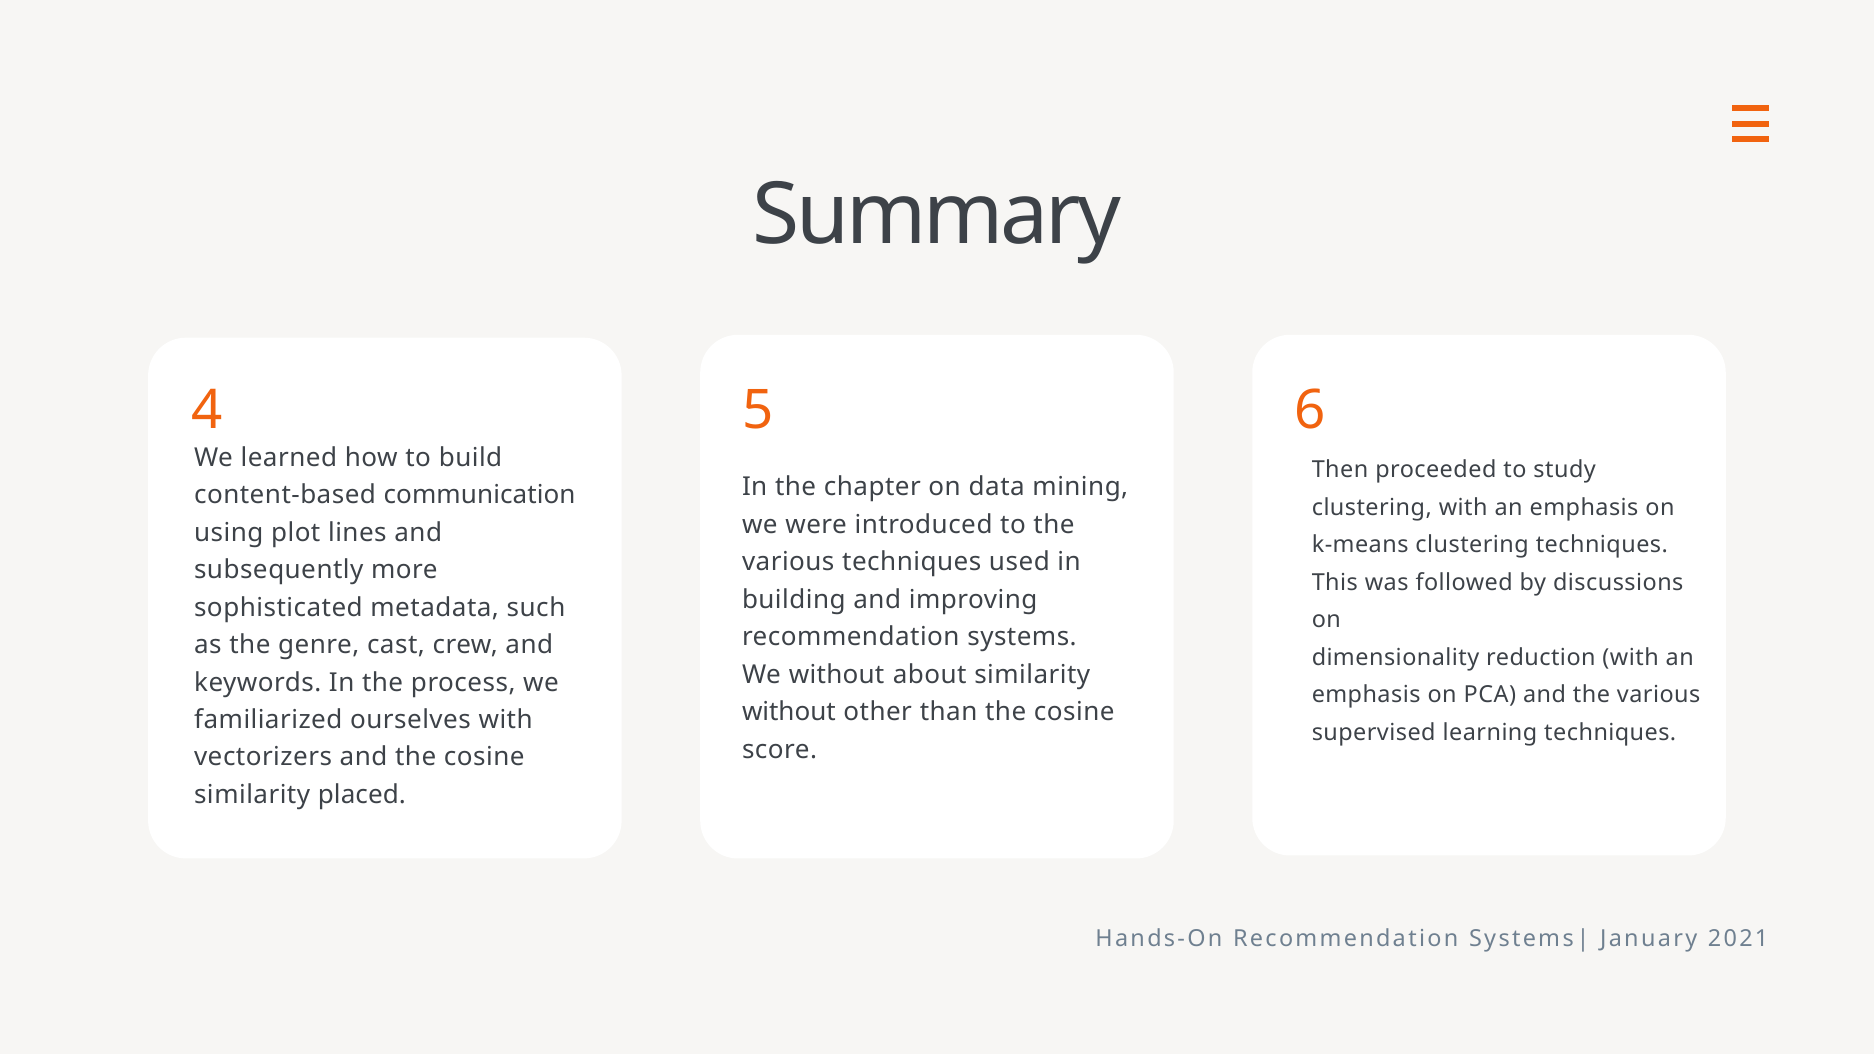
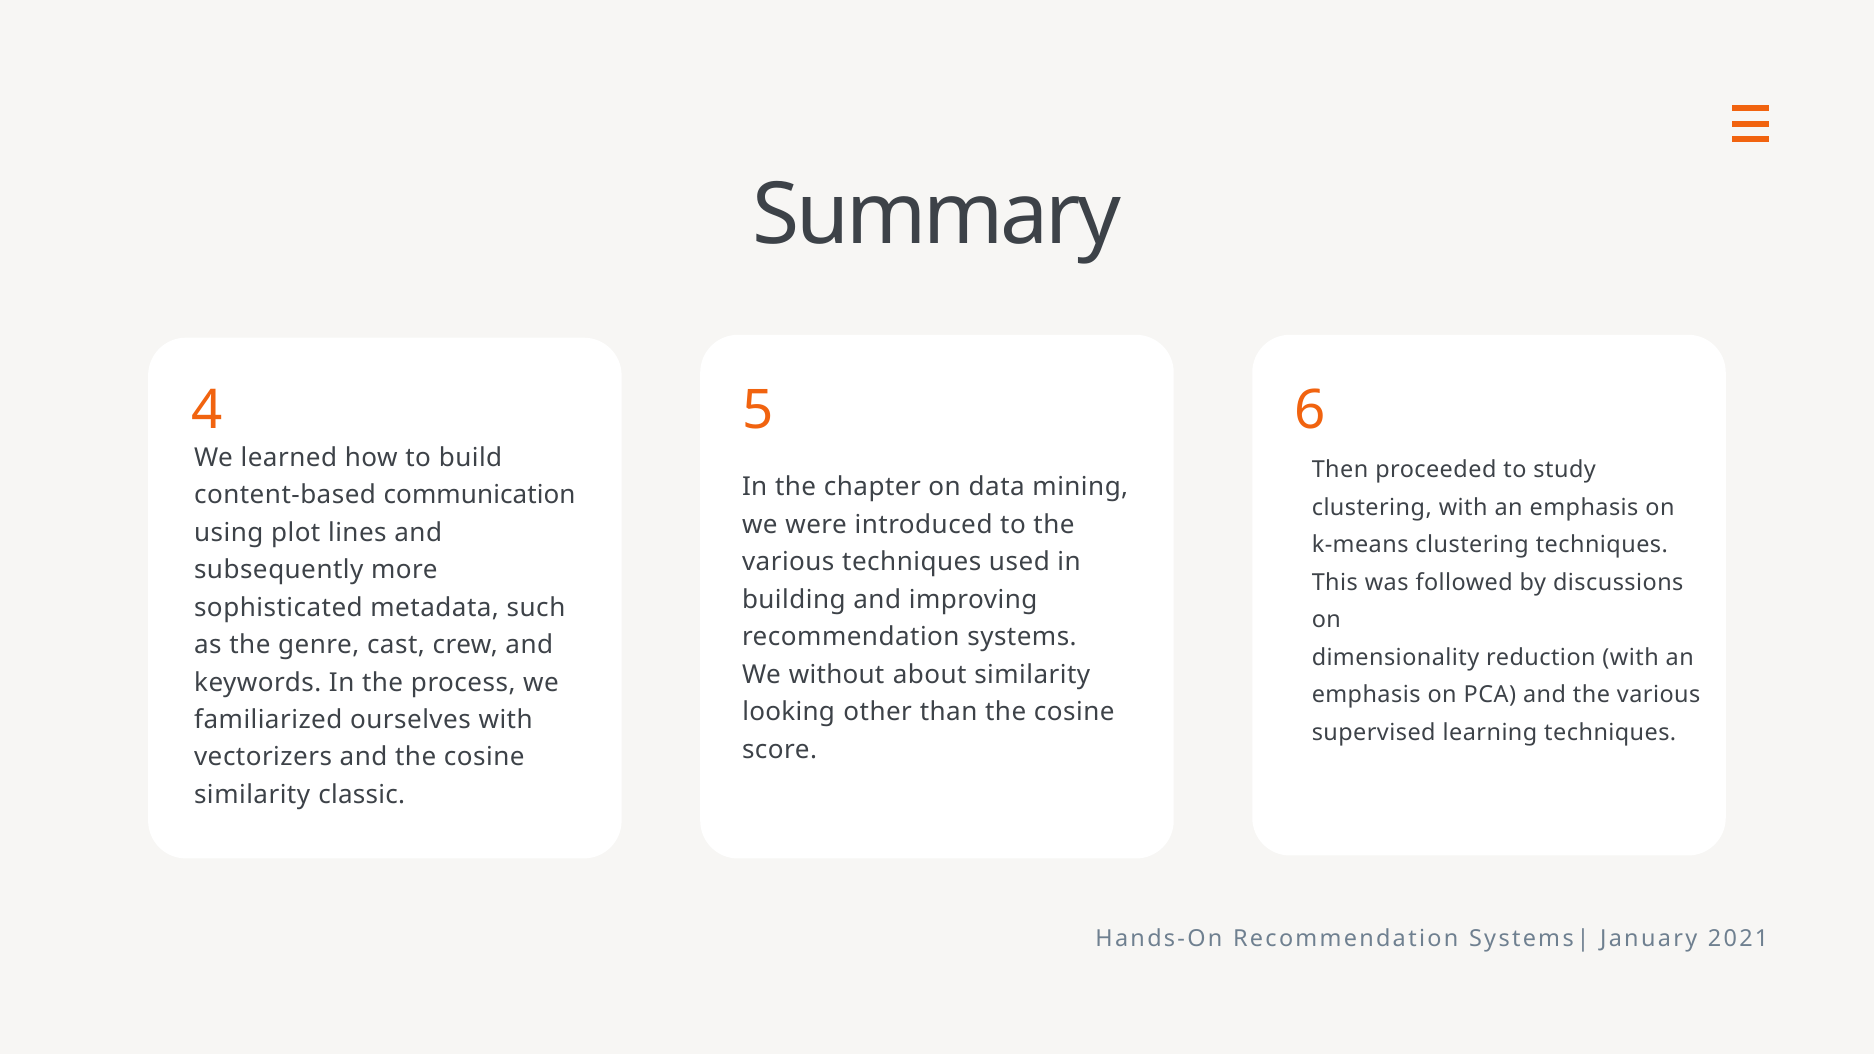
without: without -> looking (789, 712)
placed: placed -> classic (362, 795)
